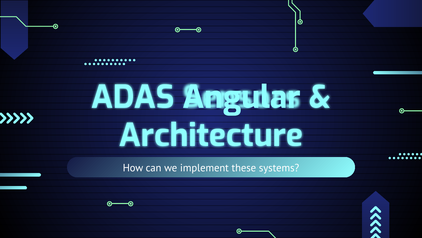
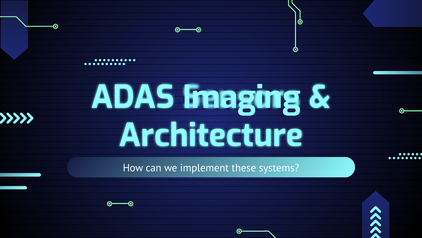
Angular: Angular -> Imaging (242, 97)
